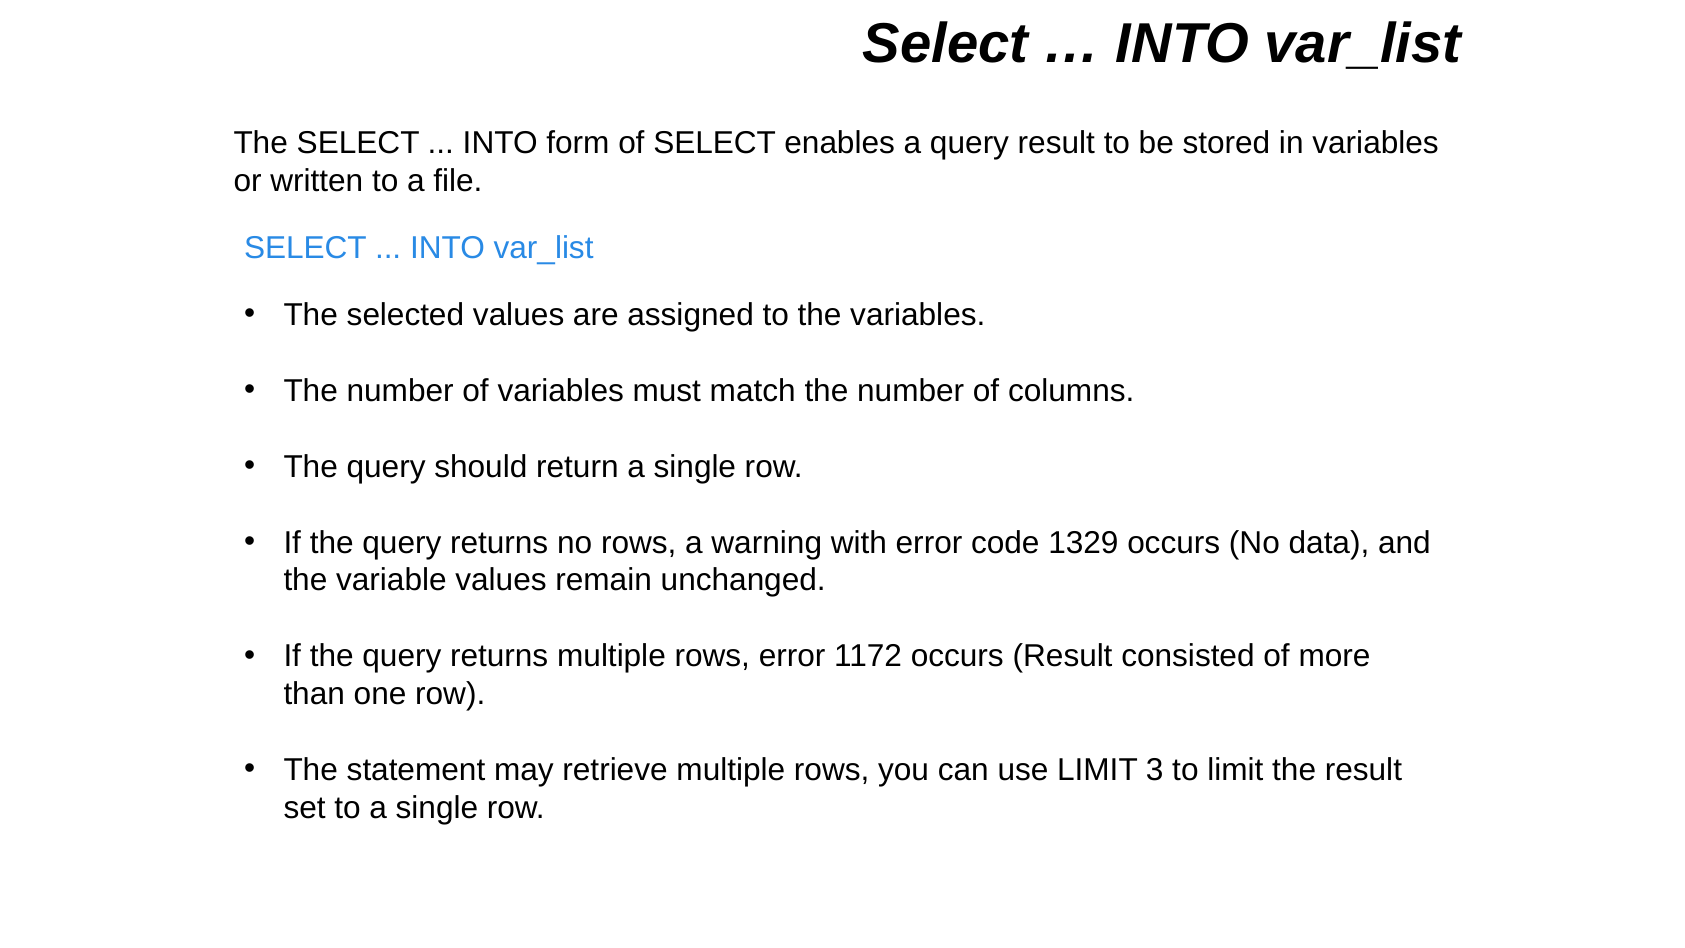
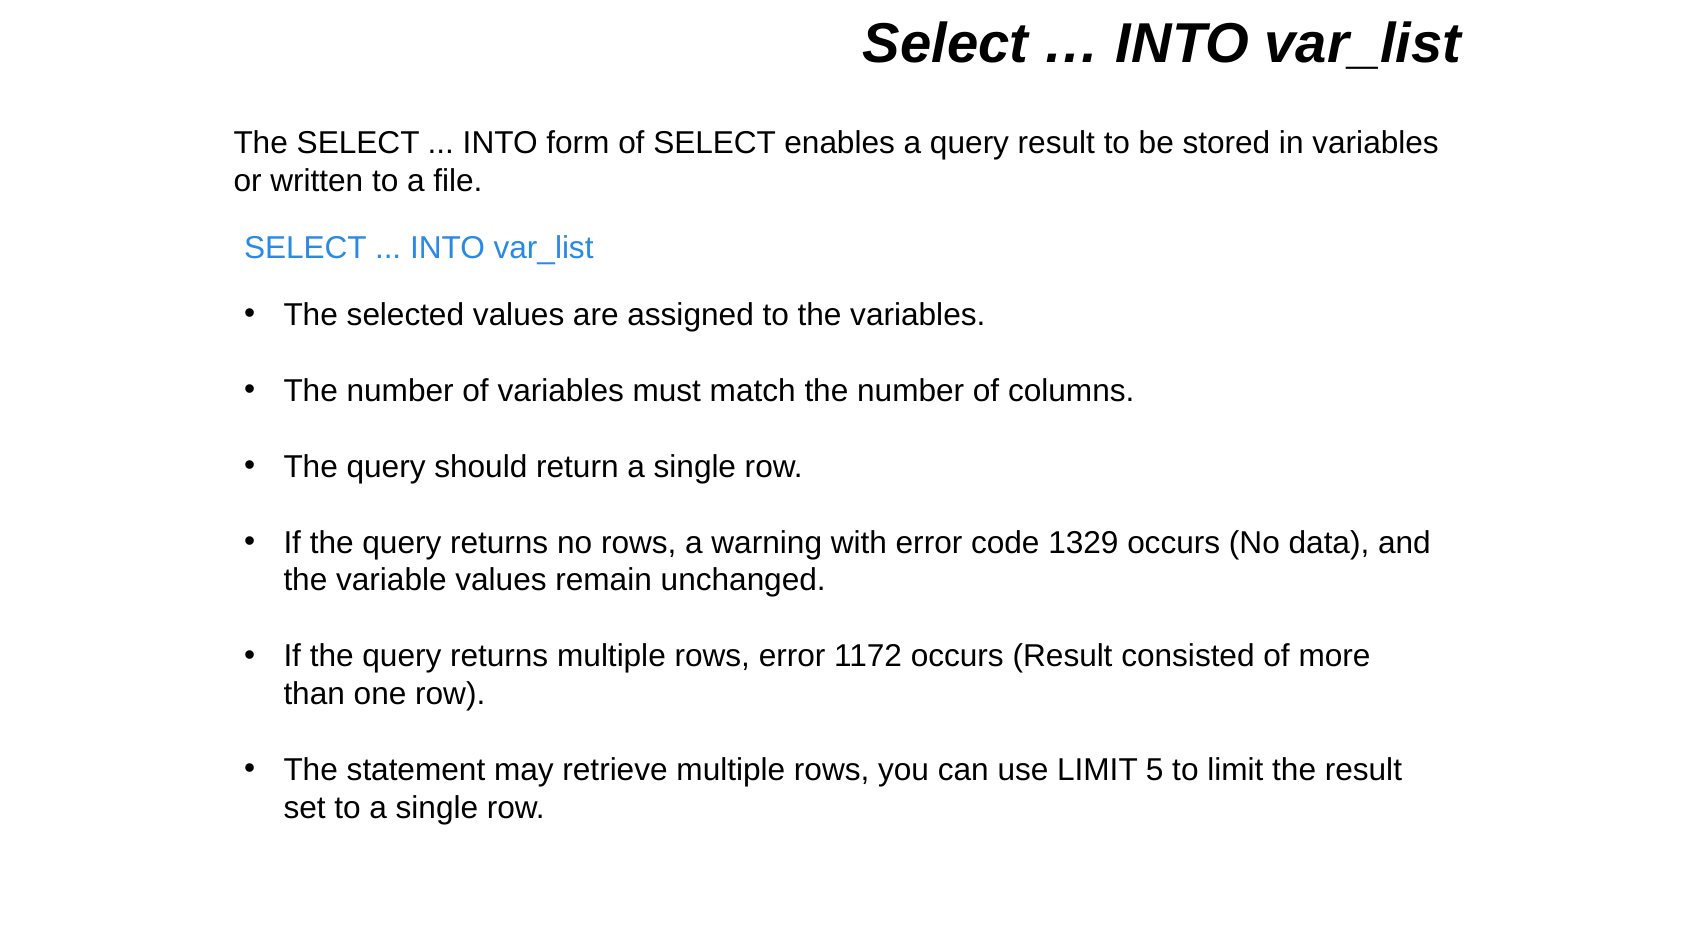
3: 3 -> 5 (1155, 770)
